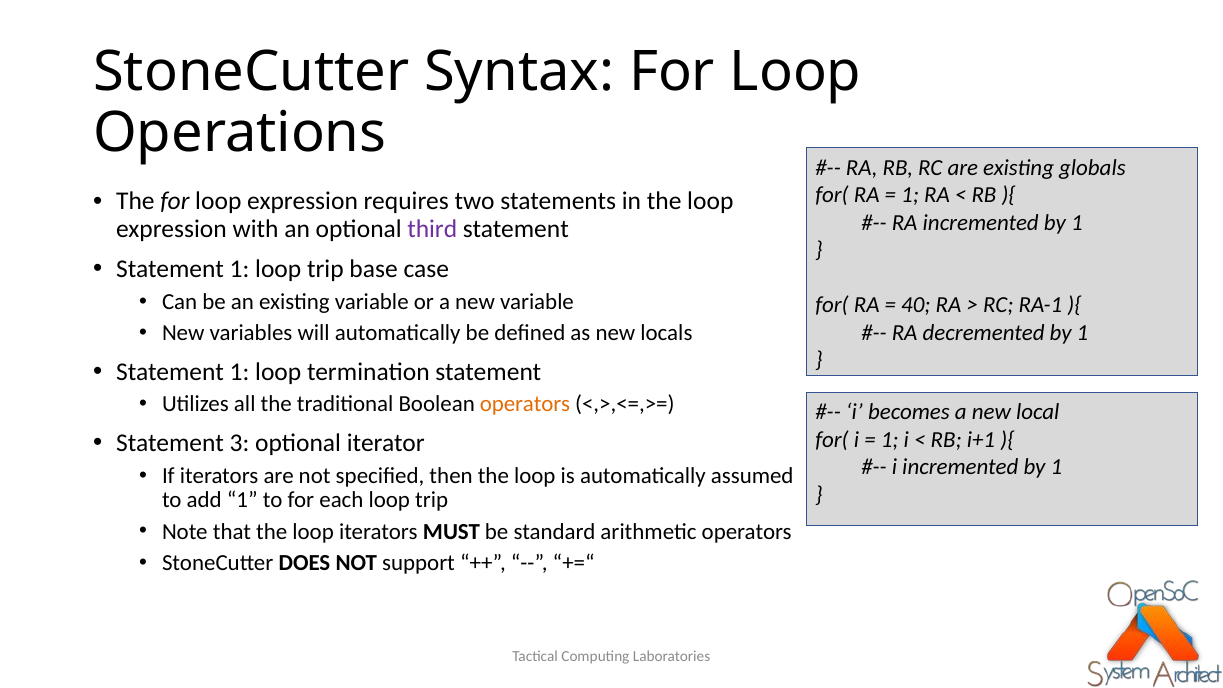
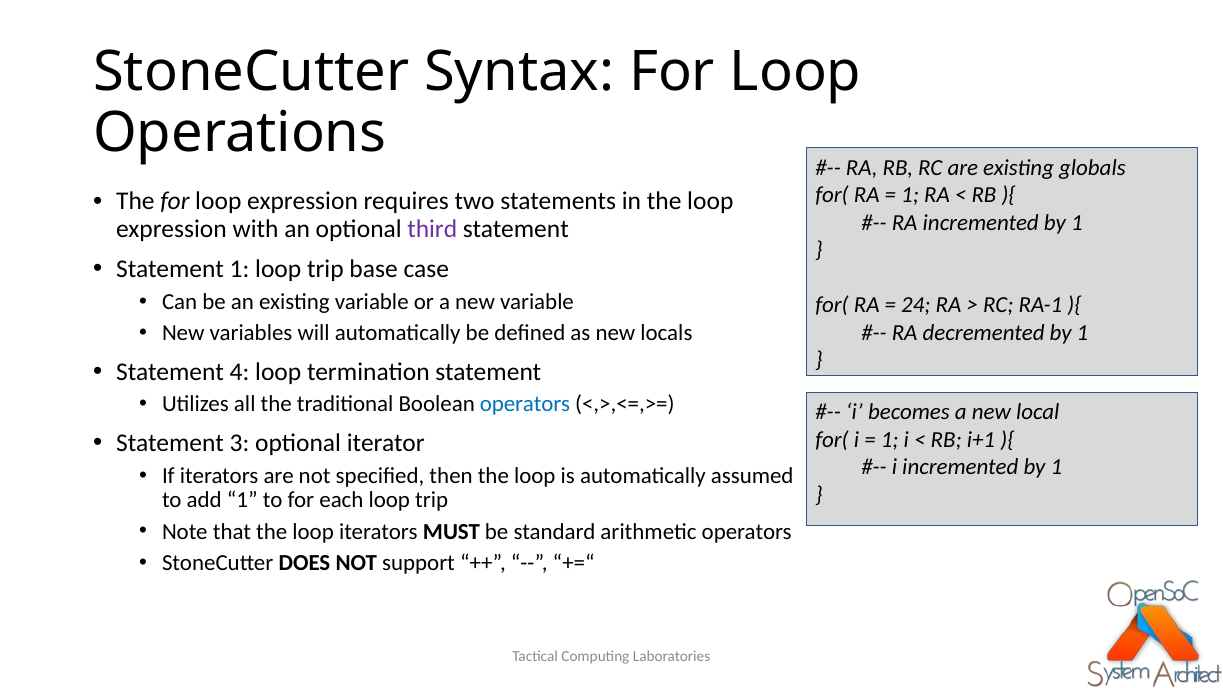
40: 40 -> 24 (916, 305)
1: 1 -> 4 (239, 372)
operators colour: orange -> blue (525, 404)
